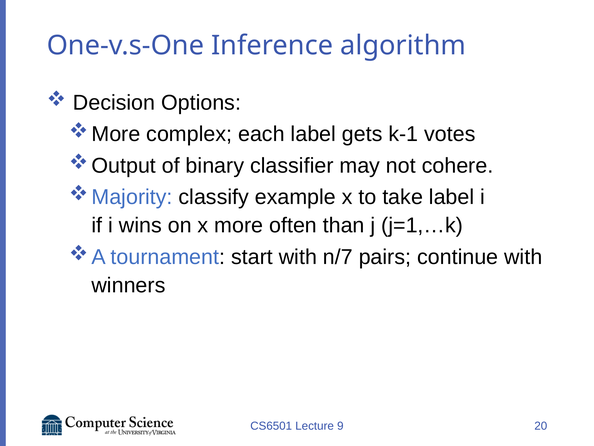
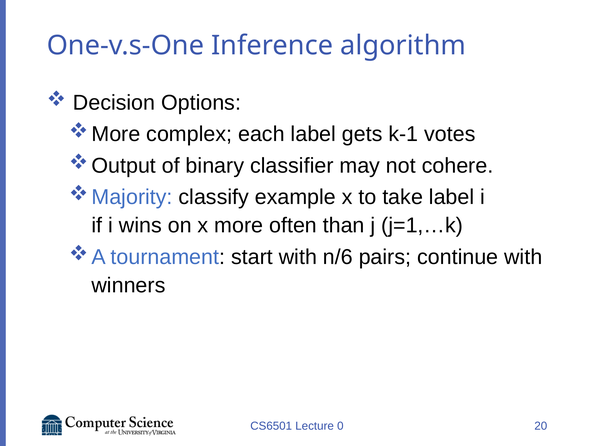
n/7: n/7 -> n/6 (338, 257)
9: 9 -> 0 (340, 426)
